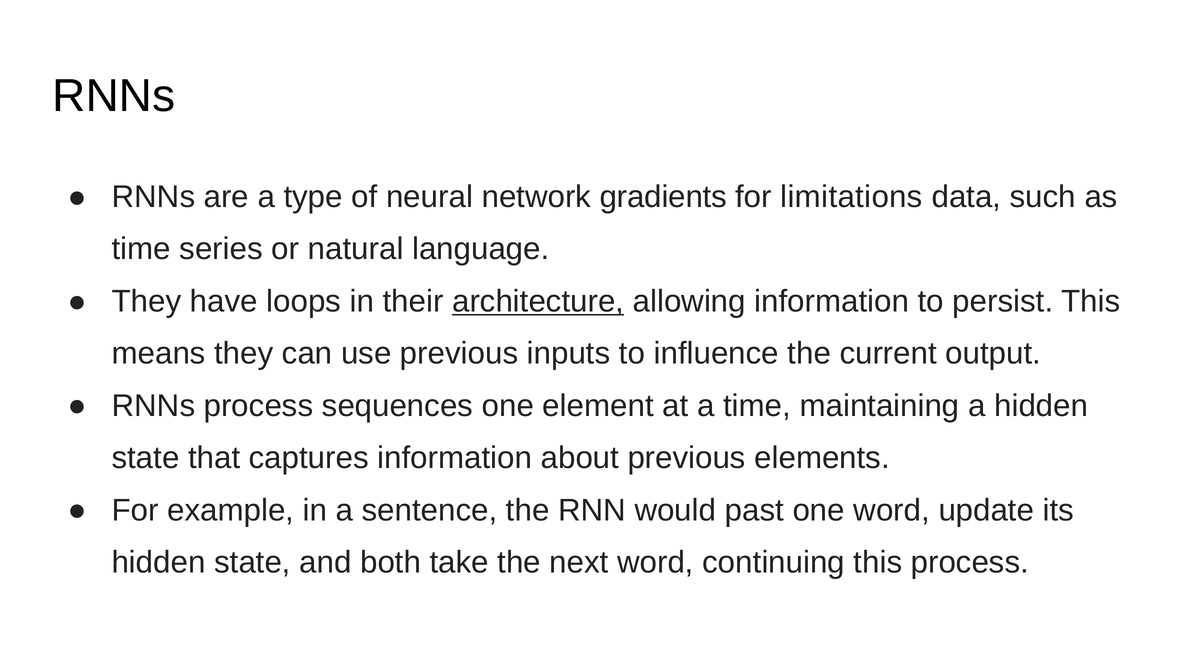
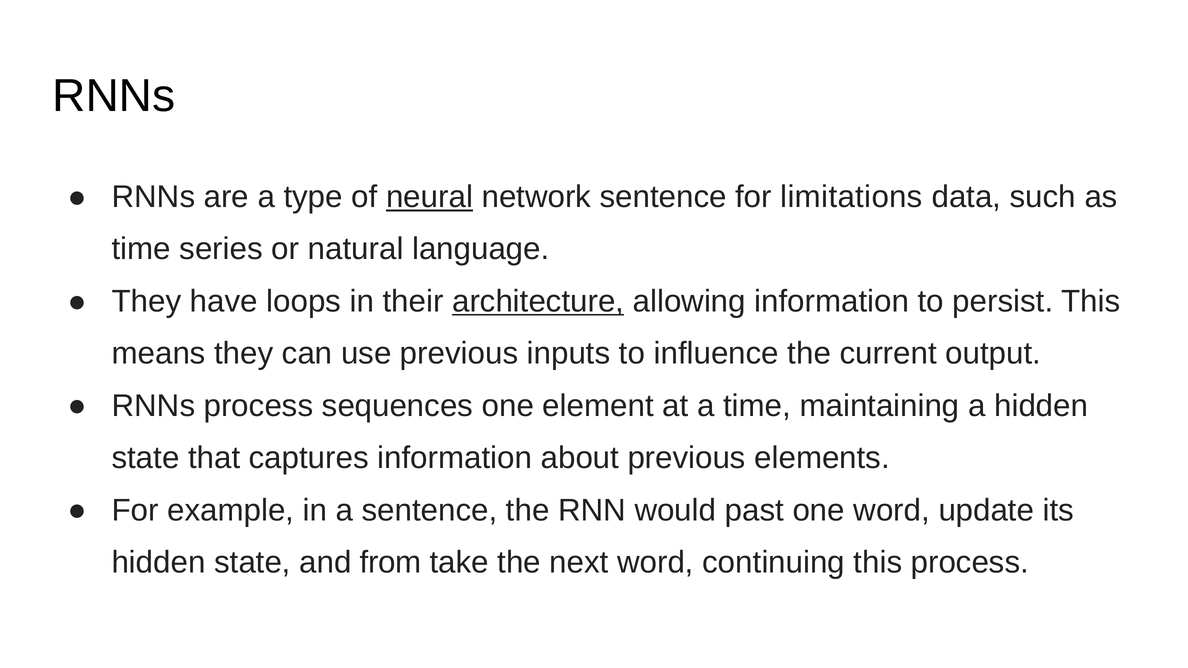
neural underline: none -> present (430, 197)
network gradients: gradients -> sentence (663, 197)
both: both -> from (391, 563)
